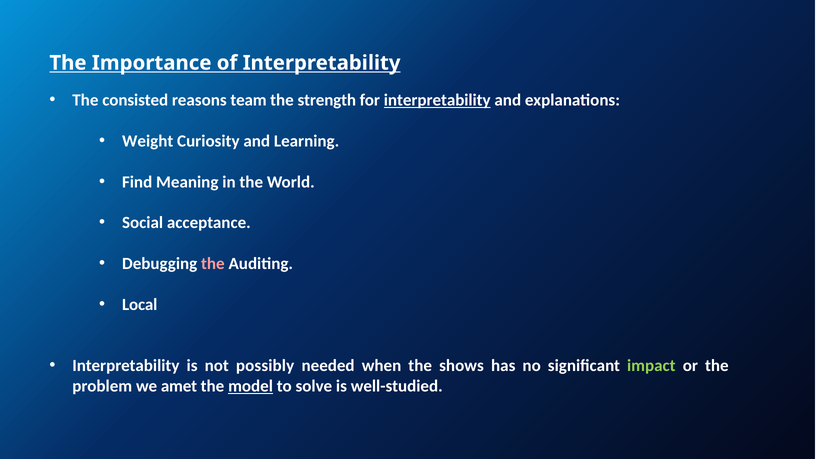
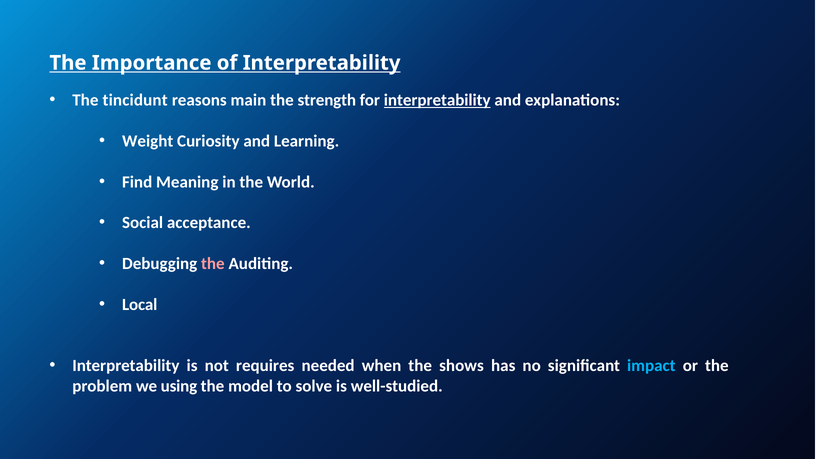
consisted: consisted -> tincidunt (135, 100)
team: team -> main (248, 100)
possibly: possibly -> requires (265, 366)
impact colour: light green -> light blue (651, 366)
amet: amet -> using (179, 386)
model underline: present -> none (251, 386)
